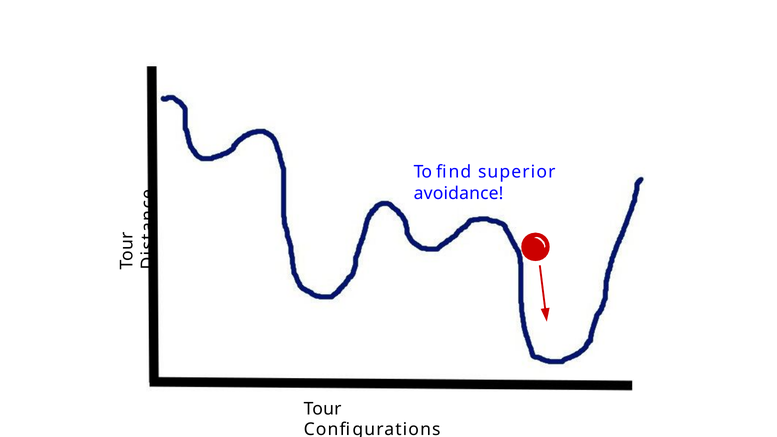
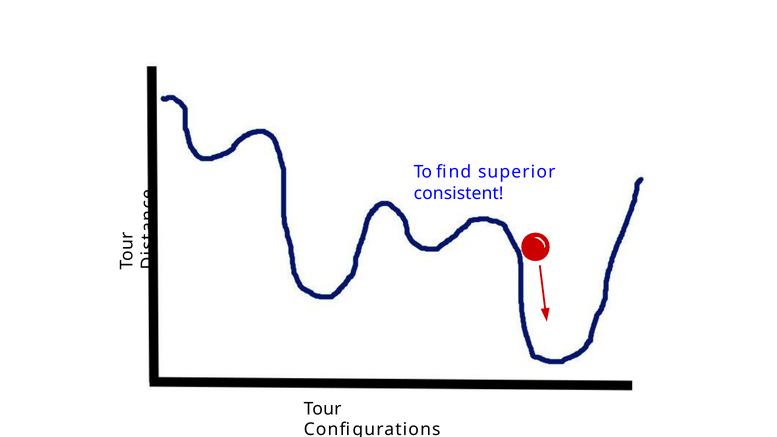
avoidance: avoidance -> consistent (459, 193)
